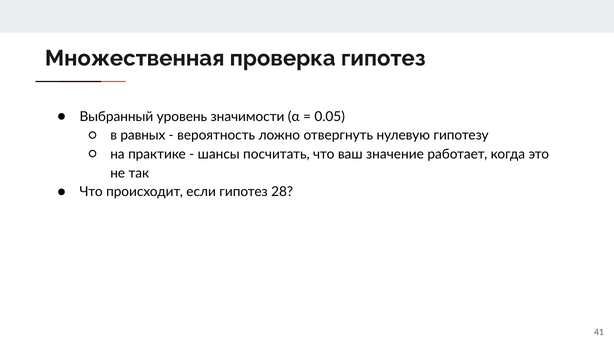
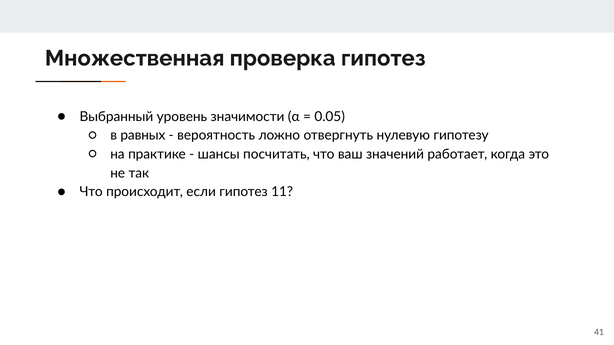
значение: значение -> значений (395, 154)
28: 28 -> 11 (282, 192)
